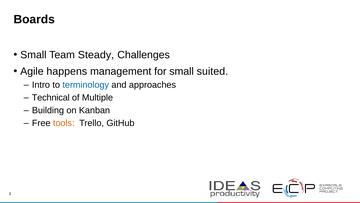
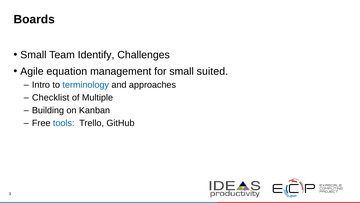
Steady: Steady -> Identify (96, 55)
happens: happens -> equation (67, 71)
Technical: Technical -> Checklist (51, 98)
tools colour: orange -> blue (64, 123)
